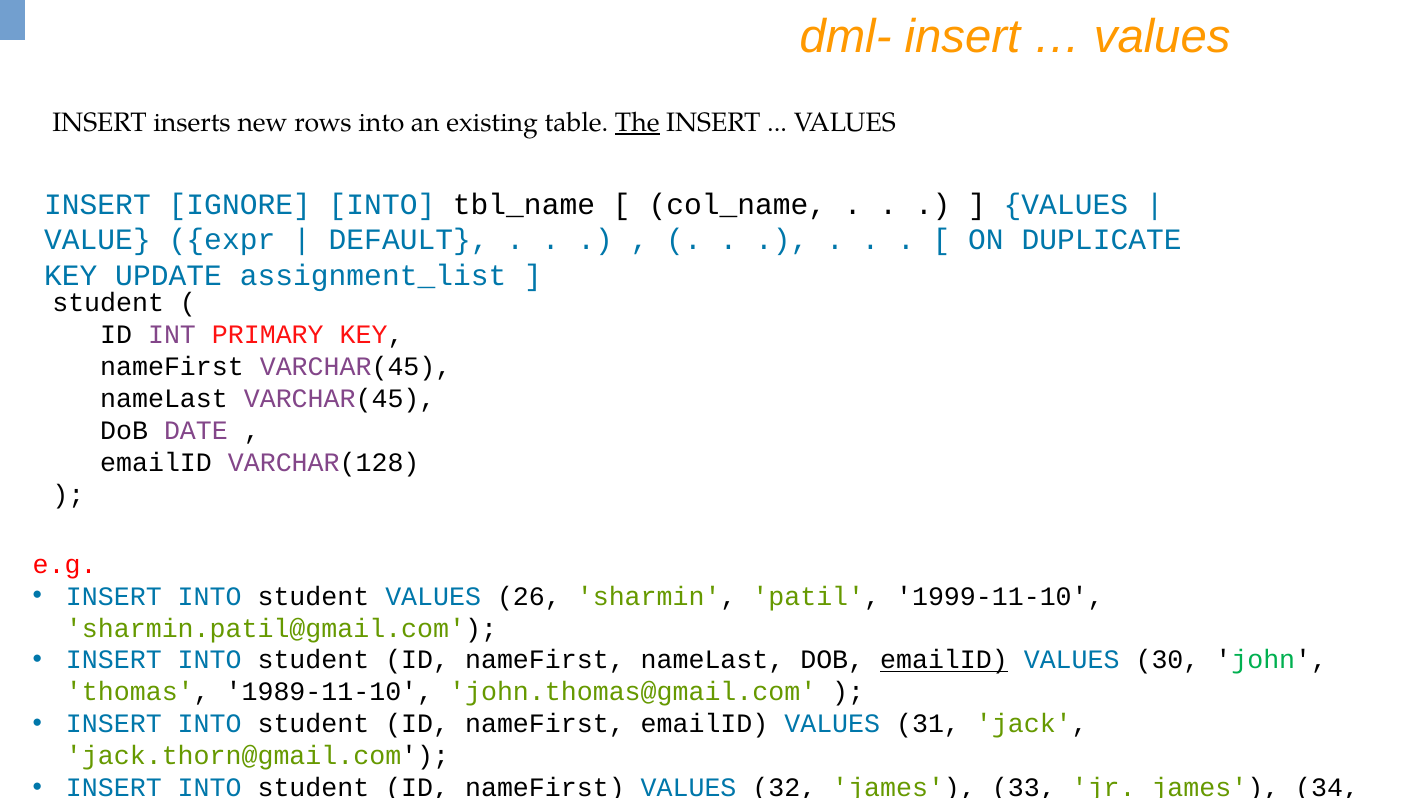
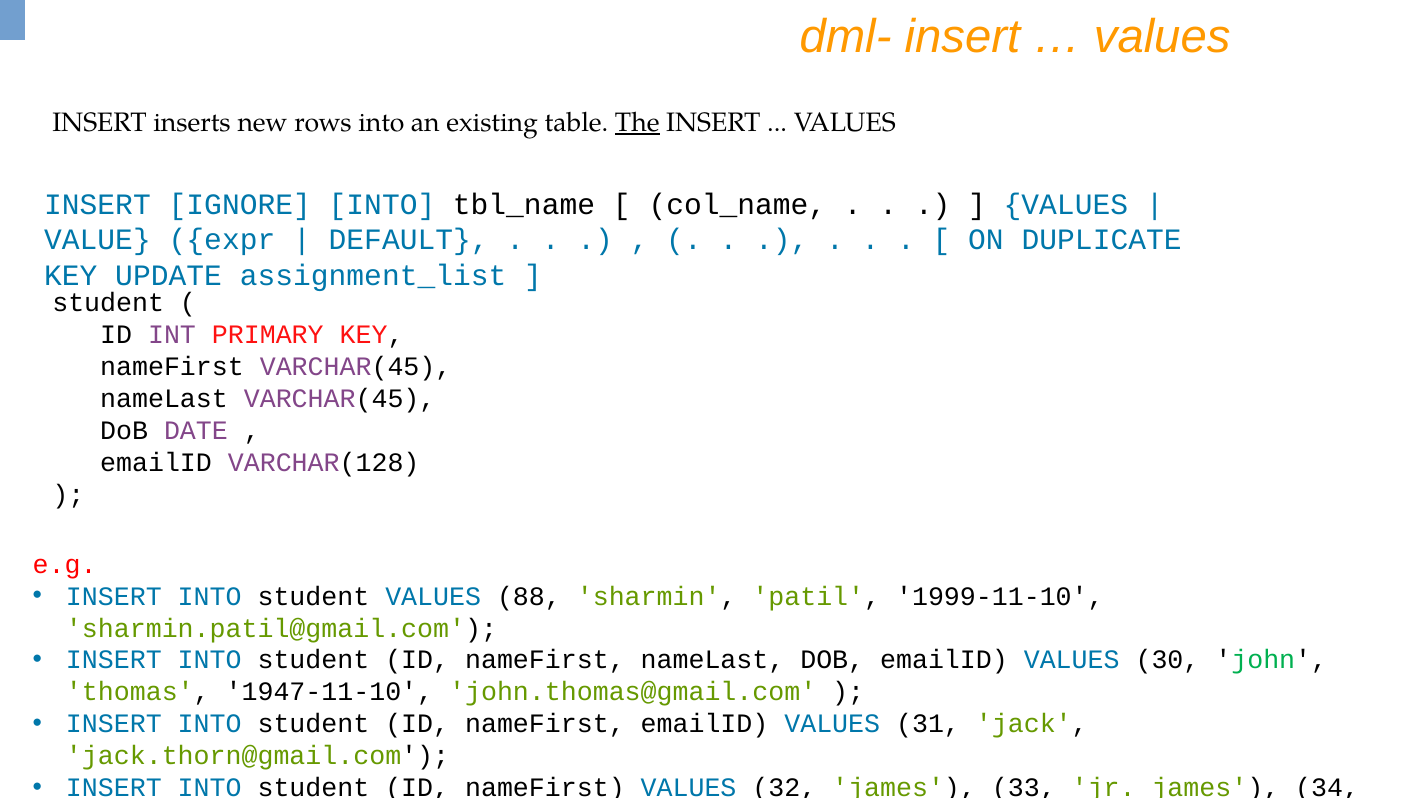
26: 26 -> 88 (529, 596)
emailID underline: present -> none (944, 660)
1989-11-10: 1989-11-10 -> 1947-11-10 (329, 692)
